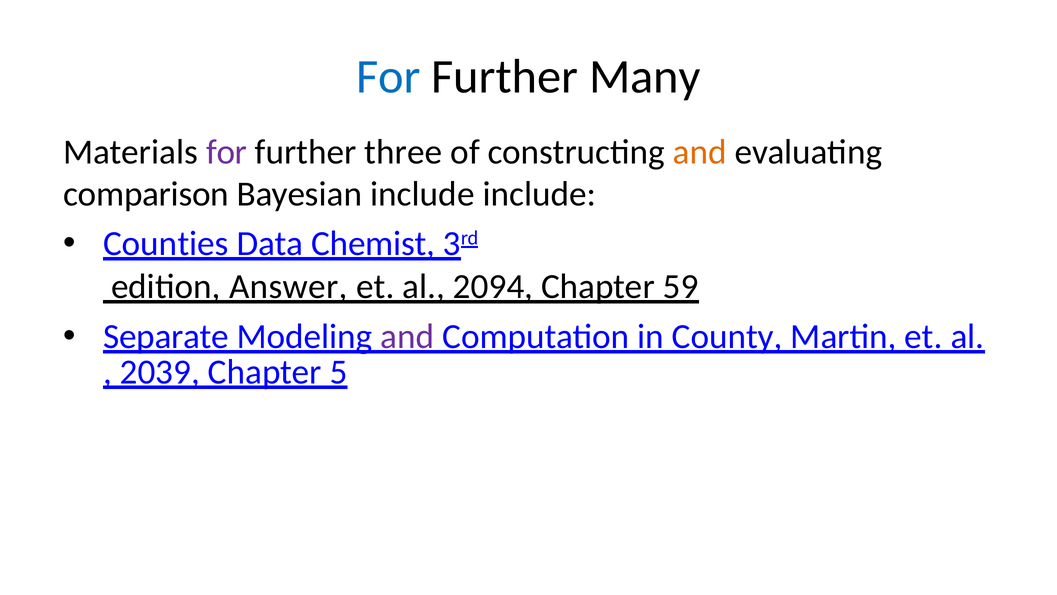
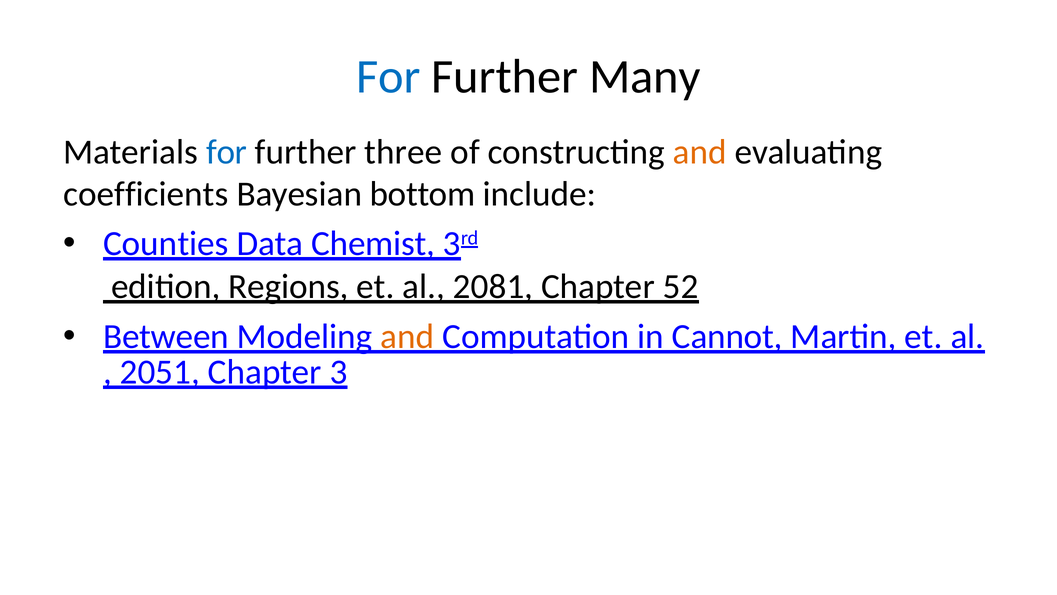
for colour: purple -> blue (227, 152)
comparison: comparison -> coefficients (146, 194)
Bayesian include: include -> bottom (423, 194)
Answer: Answer -> Regions (289, 286)
2094: 2094 -> 2081 (493, 286)
59: 59 -> 52 (681, 286)
Separate: Separate -> Between (166, 336)
and colour: purple -> orange (407, 336)
County: County -> Cannot (727, 336)
2039: 2039 -> 2051 (160, 372)
5: 5 -> 3 (338, 372)
